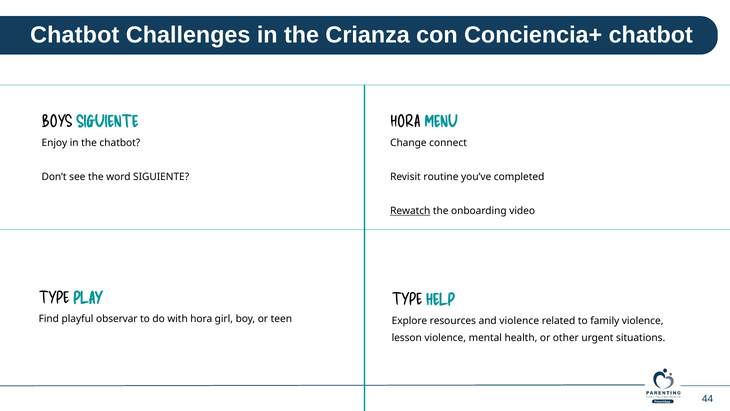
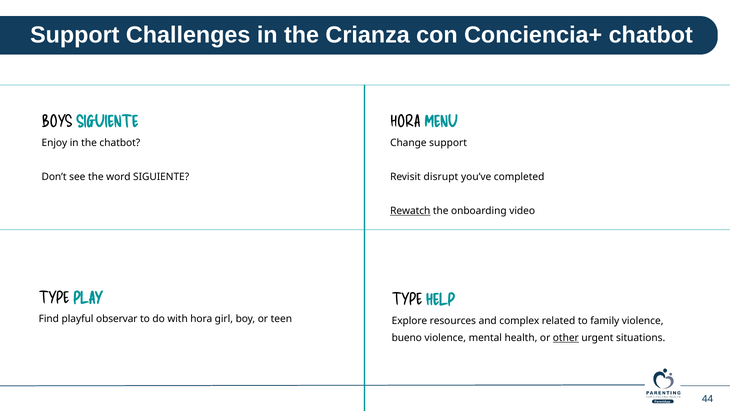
Chatbot: Chatbot -> Support (75, 35)
Change connect: connect -> support (448, 143)
routine: routine -> disrupt (441, 177)
and violence: violence -> complex (519, 320)
lesson: lesson -> bueno (407, 338)
other underline: none -> present (566, 338)
